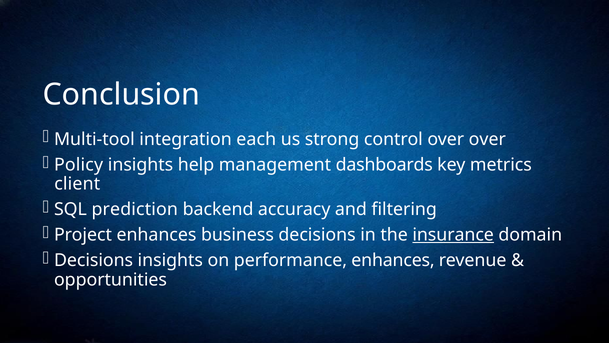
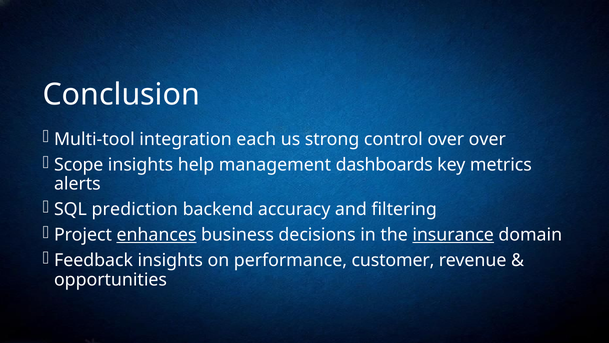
Policy: Policy -> Scope (79, 165)
client: client -> alerts (77, 184)
enhances underline: none -> present (156, 235)
Decisions: Decisions -> Feedback (94, 260)
performance enhances: enhances -> customer (393, 260)
